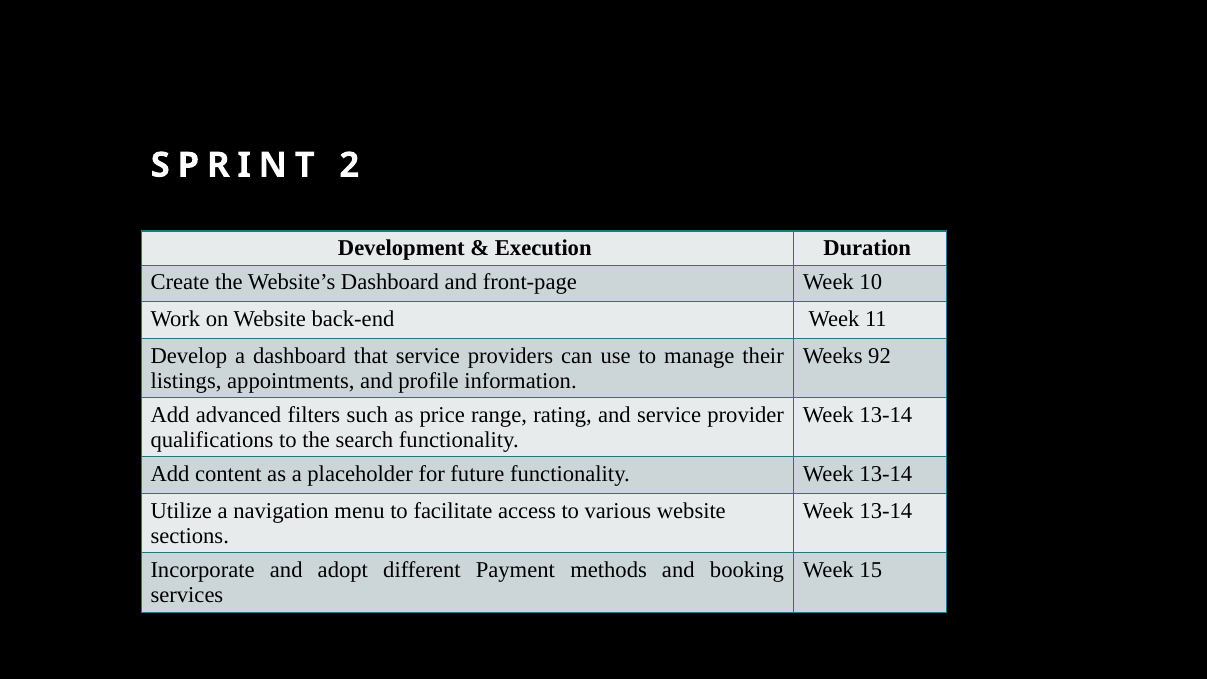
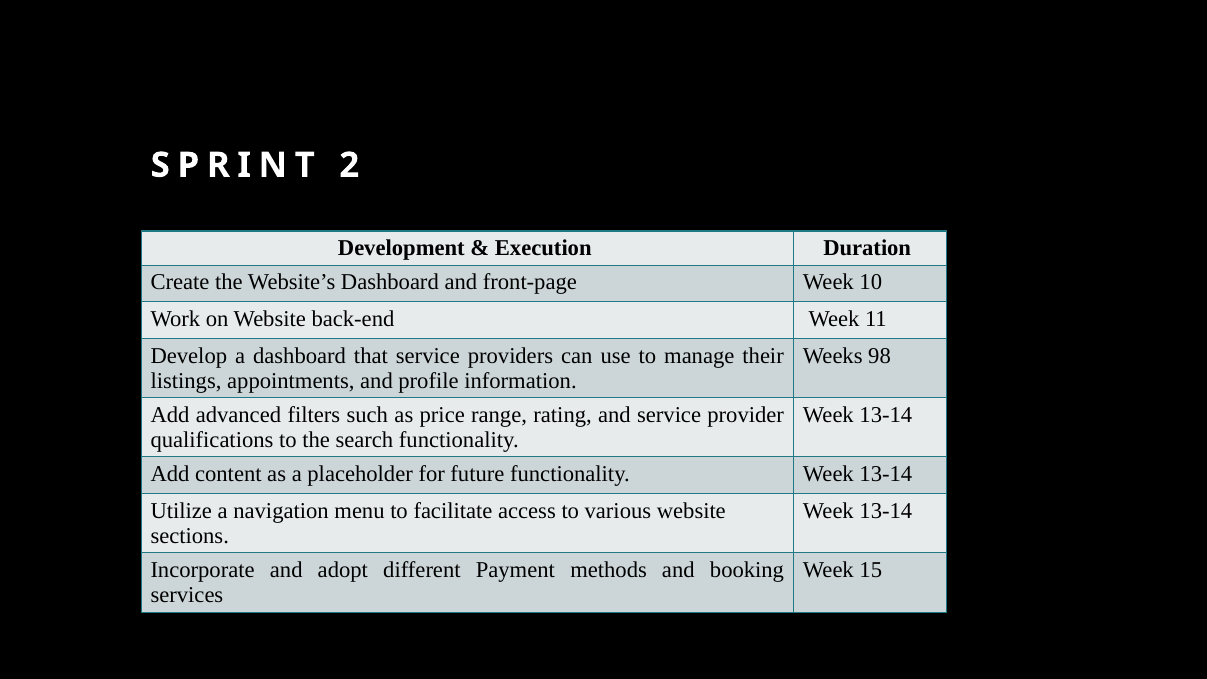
92: 92 -> 98 (880, 356)
